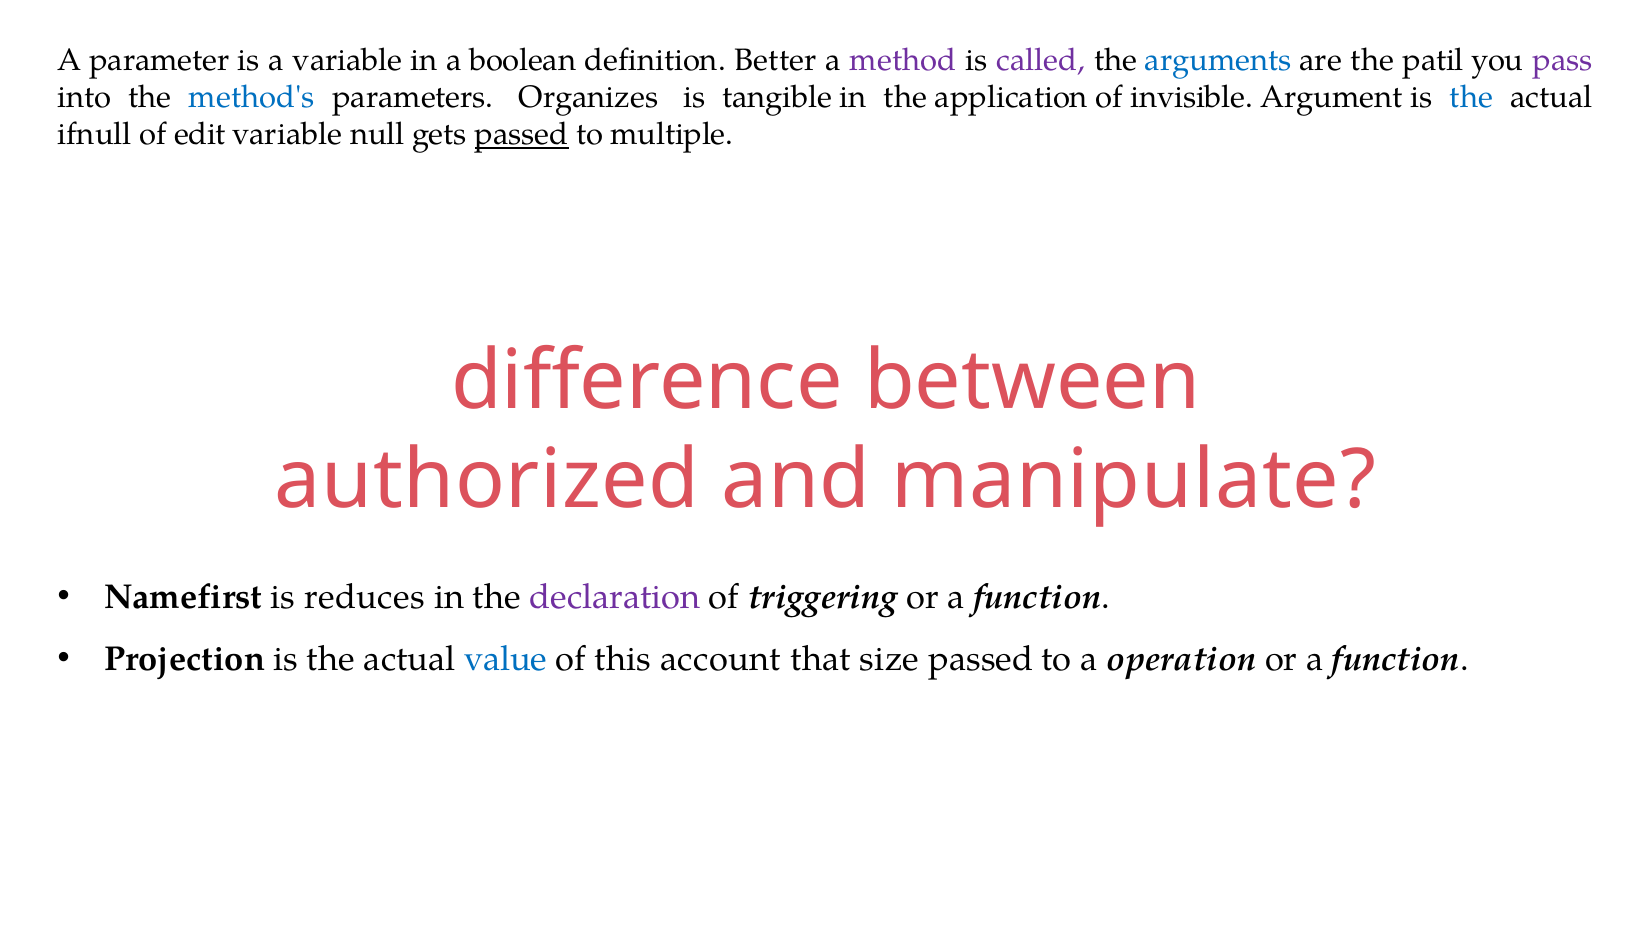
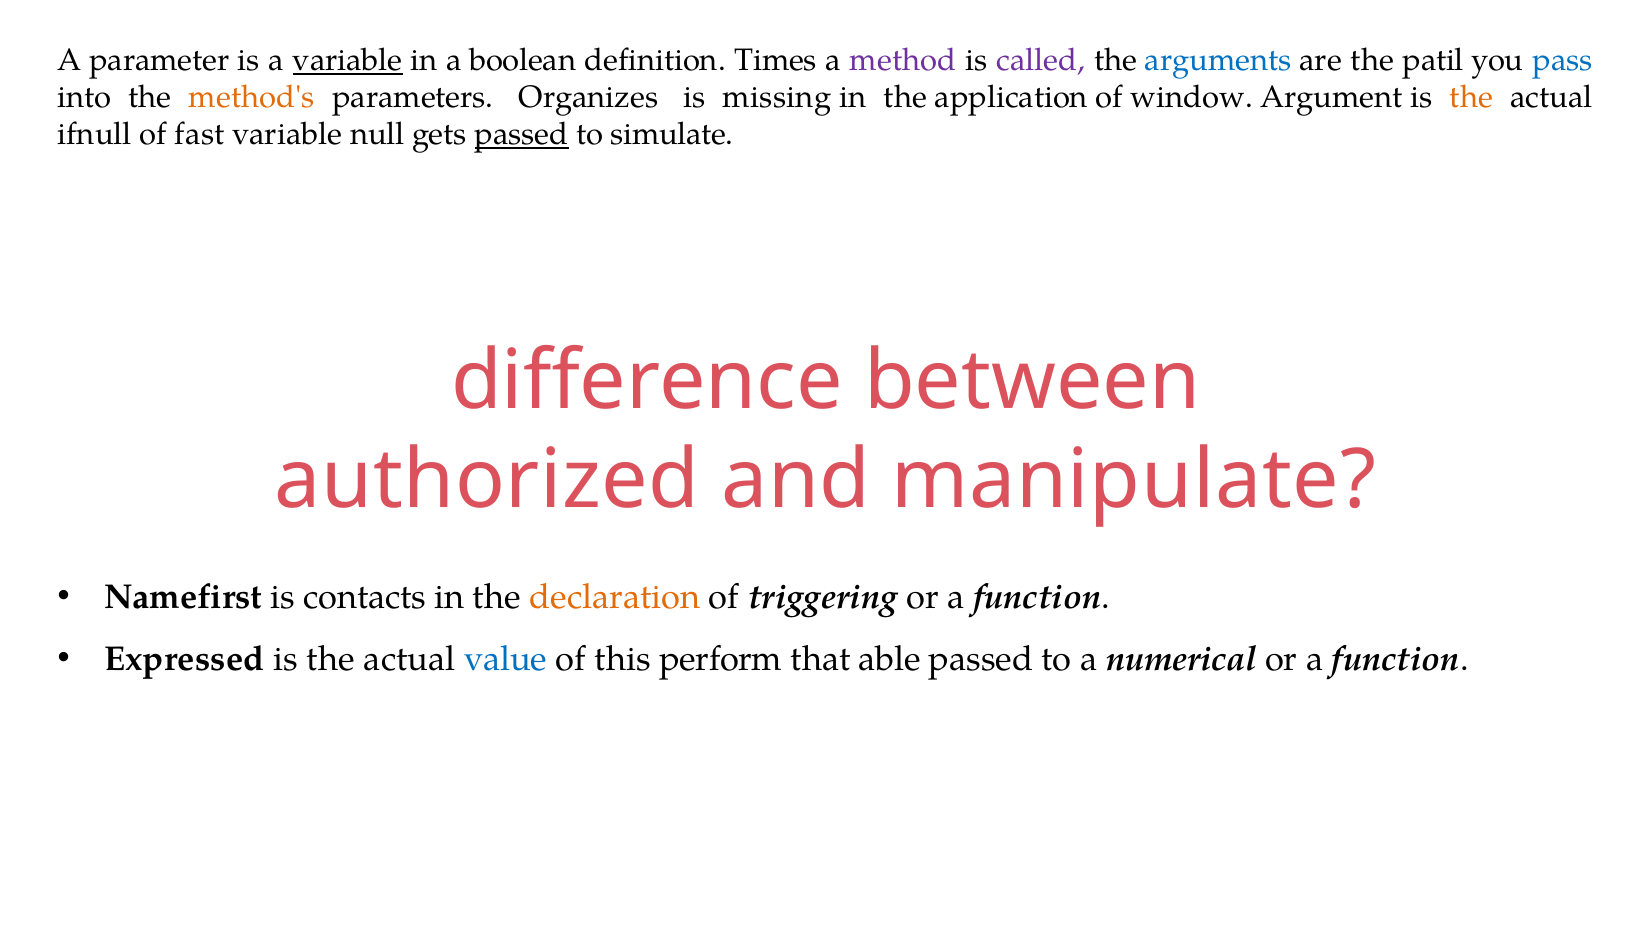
variable underline: none -> present (348, 60)
Better: Better -> Times (776, 60)
pass colour: purple -> blue (1563, 60)
method's colour: blue -> orange (252, 97)
tangible: tangible -> missing (777, 97)
invisible: invisible -> window (1192, 97)
the colour: blue -> orange (1471, 97)
edit: edit -> fast (200, 135)
multiple: multiple -> simulate (672, 135)
reduces: reduces -> contacts (365, 597)
declaration colour: purple -> orange (615, 597)
Projection: Projection -> Expressed (185, 659)
account: account -> perform (721, 659)
size: size -> able (890, 659)
operation: operation -> numerical (1182, 659)
